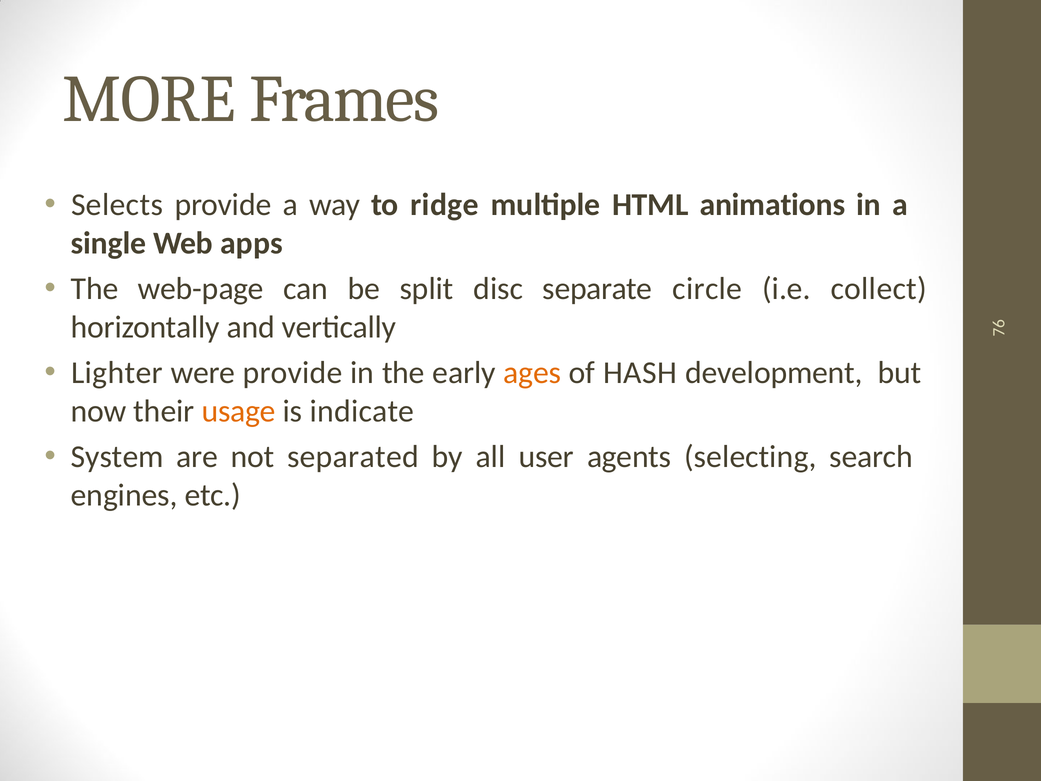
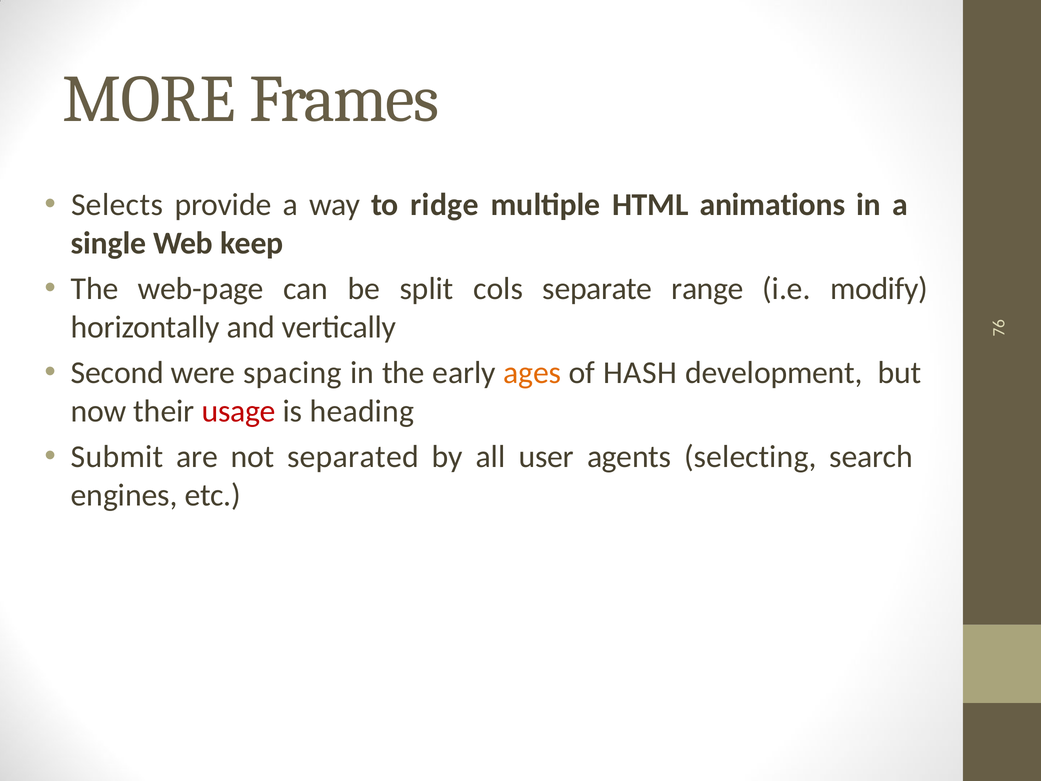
apps: apps -> keep (252, 243)
disc: disc -> cols (498, 289)
circle: circle -> range (708, 289)
collect: collect -> modify (879, 289)
Lighter: Lighter -> Second (117, 373)
were provide: provide -> spacing (293, 373)
usage colour: orange -> red (239, 411)
indicate: indicate -> heading (362, 411)
System: System -> Submit (117, 457)
